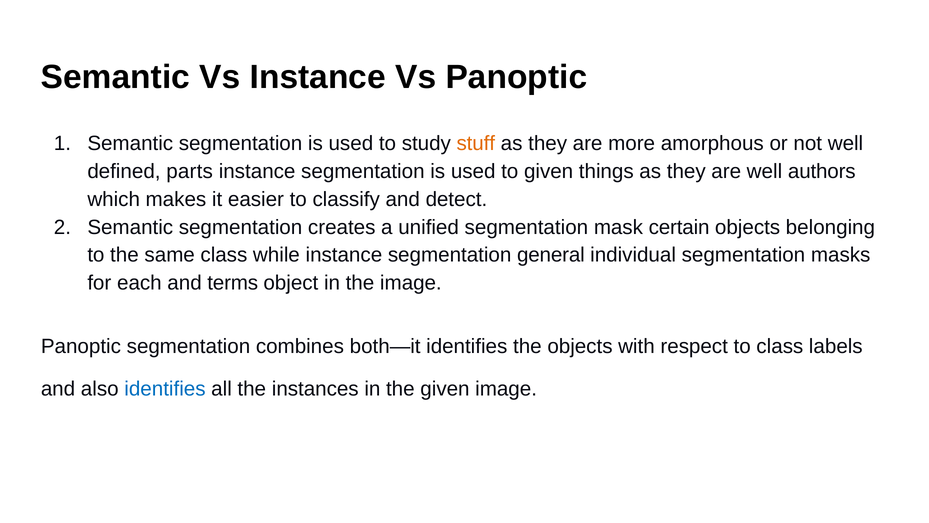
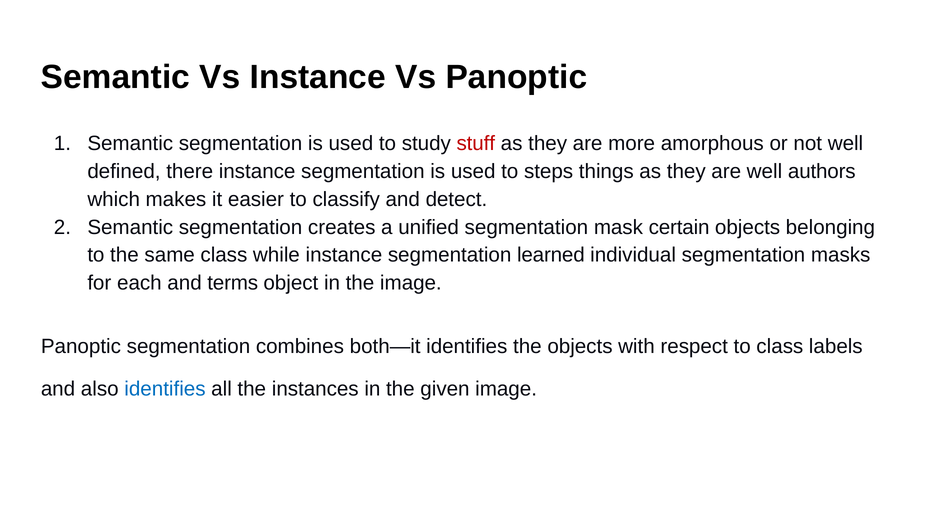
stuff colour: orange -> red (476, 143)
parts: parts -> there (190, 171)
to given: given -> steps (549, 171)
general: general -> learned (551, 255)
